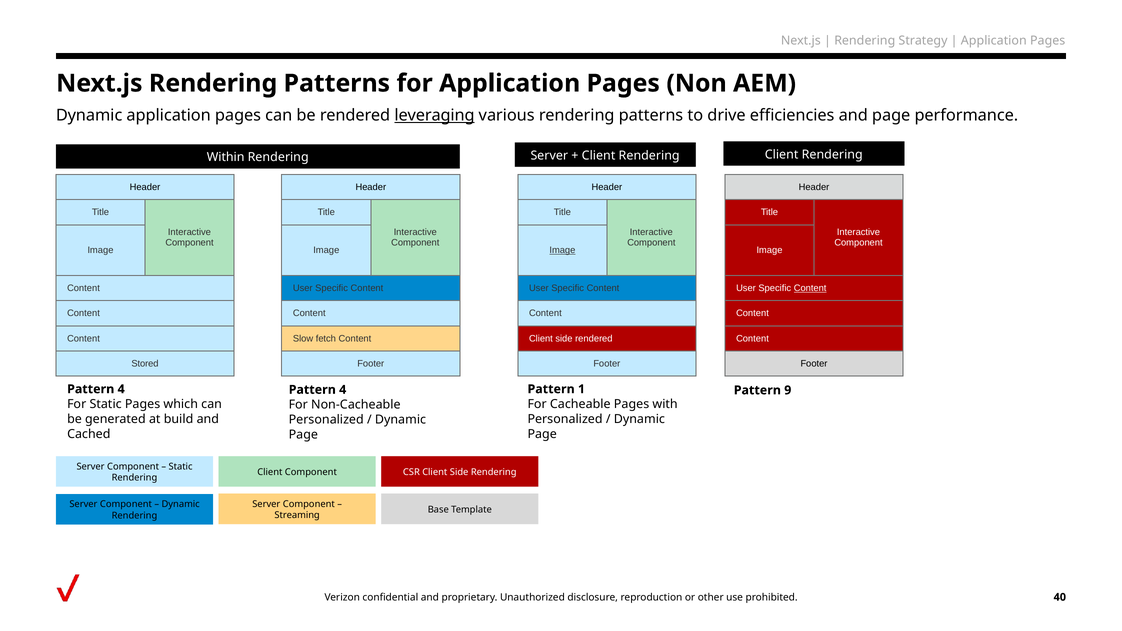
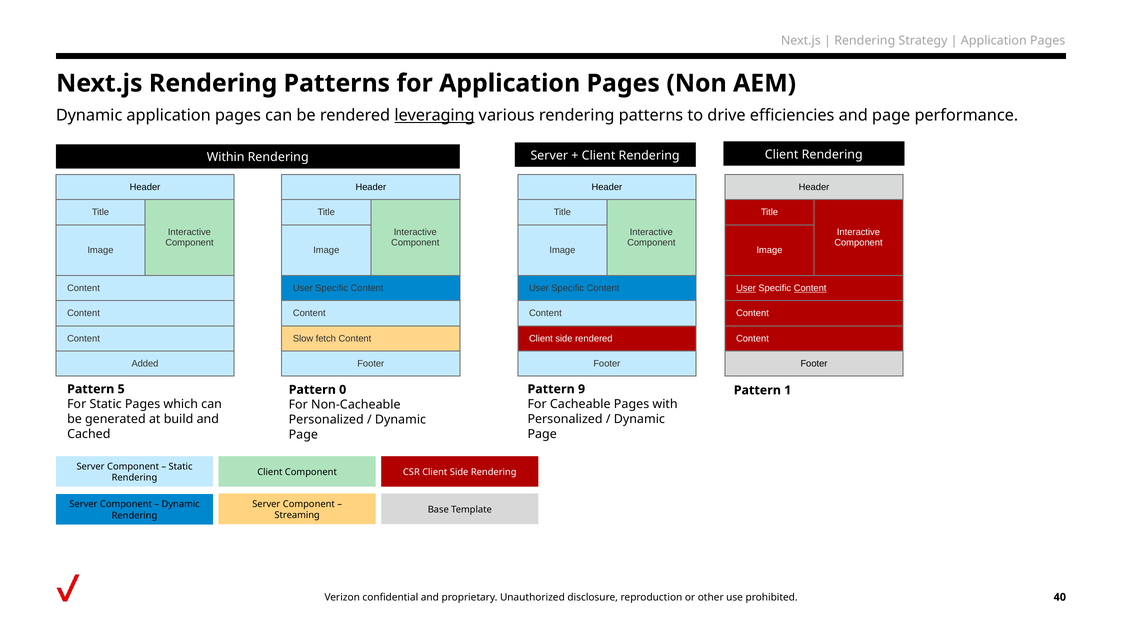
Image underline: present -> none (562, 250)
User underline: none -> present (746, 288)
Stored: Stored -> Added (145, 364)
4: 4 -> 5 (121, 389)
1: 1 -> 9 (582, 389)
4: 4 -> 0 (343, 390)
9: 9 -> 1 (788, 390)
